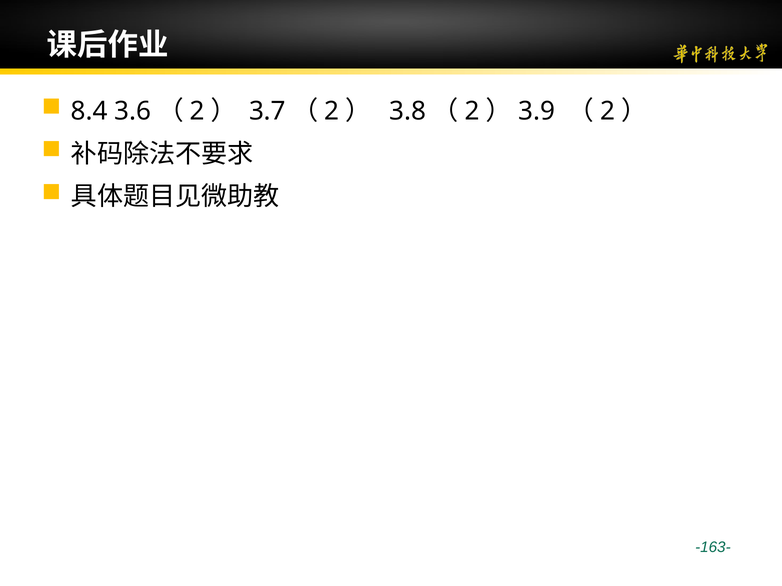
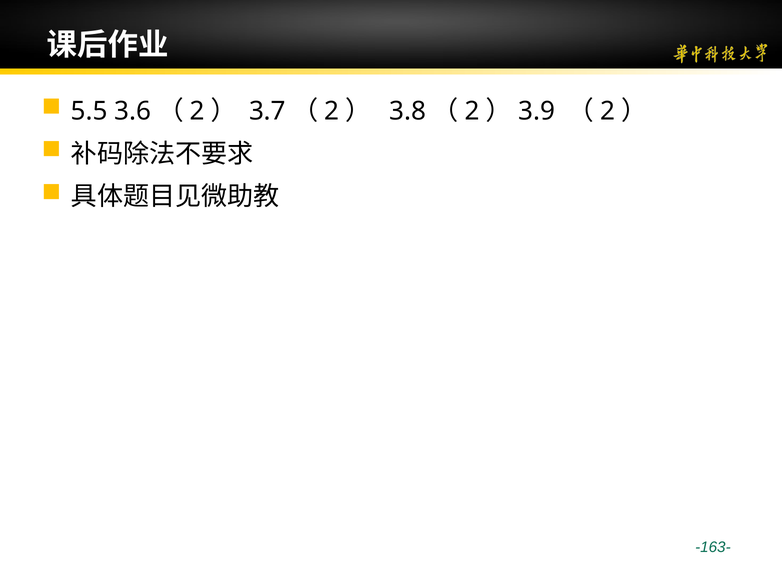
8.4: 8.4 -> 5.5 (89, 111)
